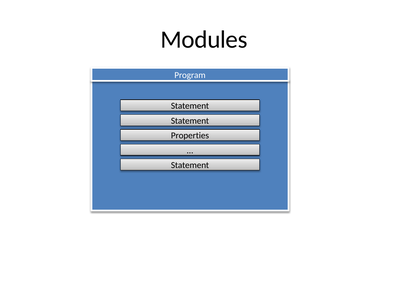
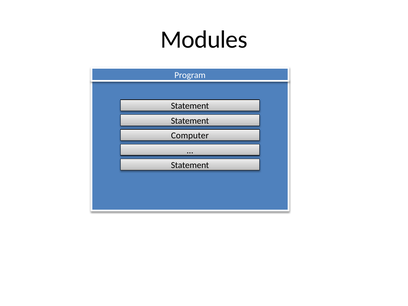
Properties: Properties -> Computer (190, 136)
